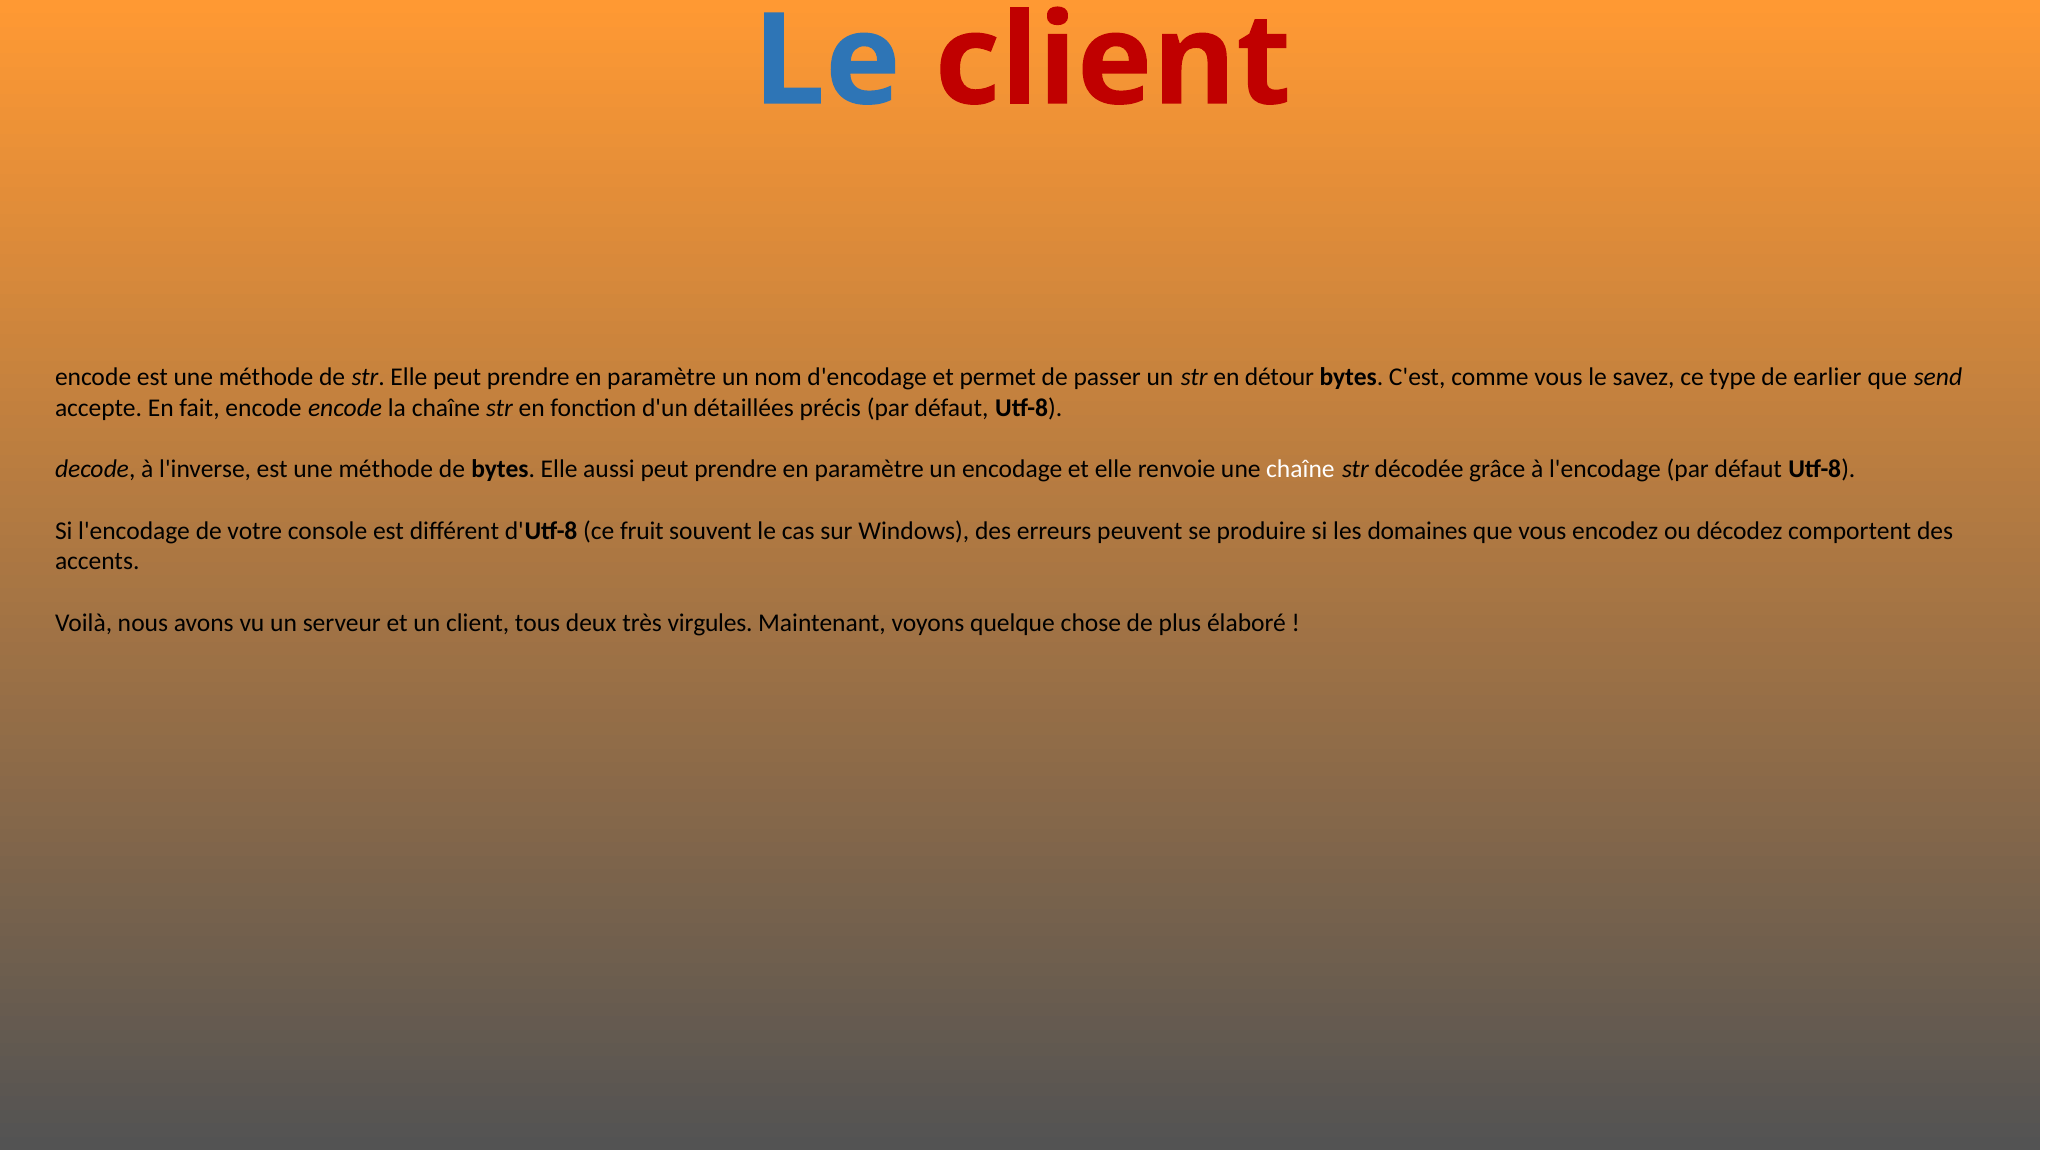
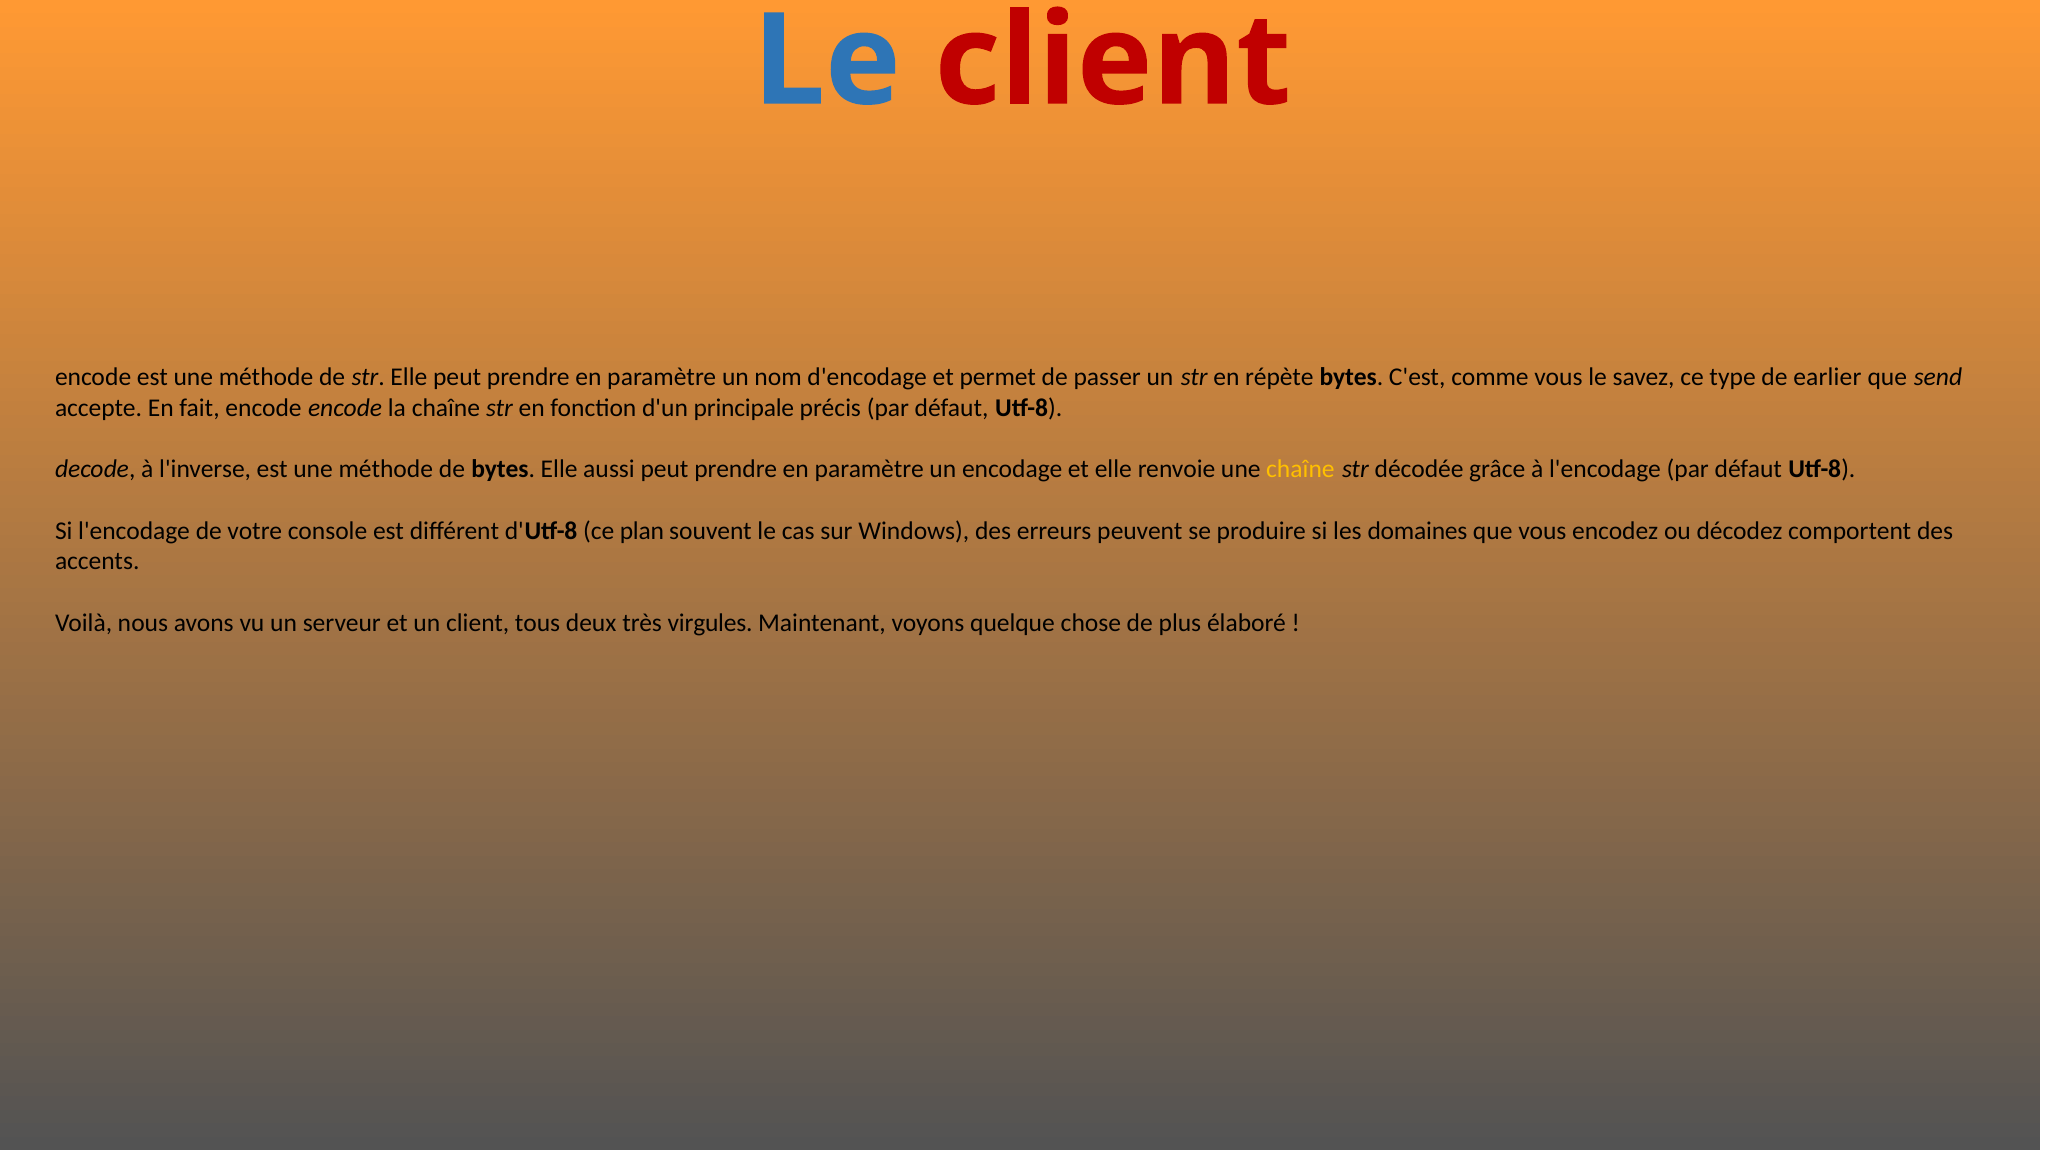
détour: détour -> répète (1279, 377)
détaillées: détaillées -> principale (744, 408)
chaîne colour: white -> yellow (1300, 469)
fruit: fruit -> plan (642, 531)
